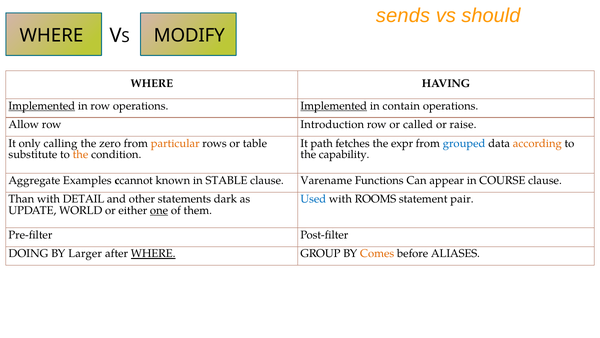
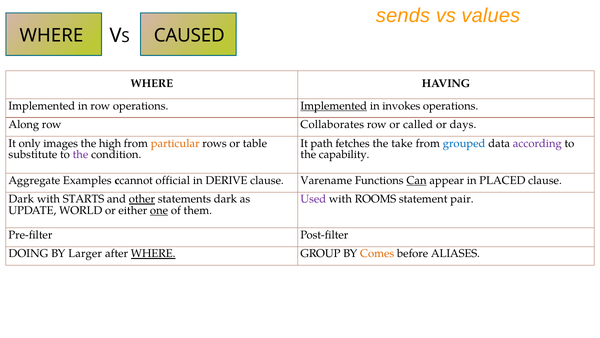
should: should -> values (491, 16)
MODIFY: MODIFY -> CAUSED (189, 36)
Implemented underline: present -> none (42, 106)
contain: contain -> invokes (401, 106)
Allow: Allow -> Along (24, 124)
Introduction: Introduction -> Collaborates (332, 124)
raise: raise -> days (463, 124)
calling: calling -> images (61, 143)
zero: zero -> high (110, 143)
expr: expr -> take (402, 143)
according colour: orange -> purple (537, 143)
the colour: orange -> purple (81, 155)
known: known -> official (173, 180)
STABLE: STABLE -> DERIVE (226, 180)
Can underline: none -> present (417, 180)
COURSE: COURSE -> PLACED (502, 180)
Than: Than -> Dark (21, 199)
DETAIL: DETAIL -> STARTS (84, 199)
other underline: none -> present (142, 199)
Used colour: blue -> purple (313, 199)
